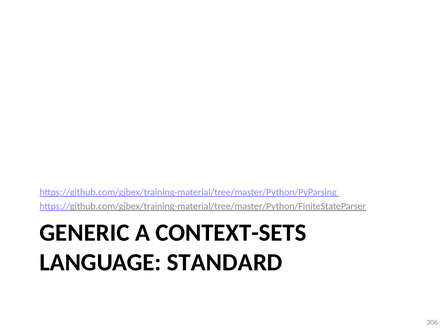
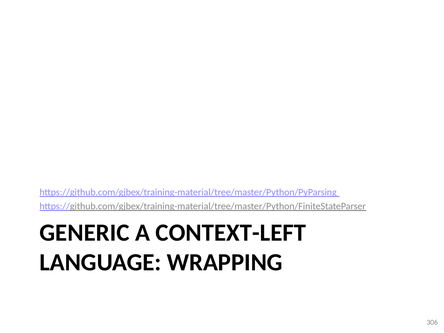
CONTEXT-SETS: CONTEXT-SETS -> CONTEXT-LEFT (231, 233)
STANDARD: STANDARD -> WRAPPING (225, 262)
